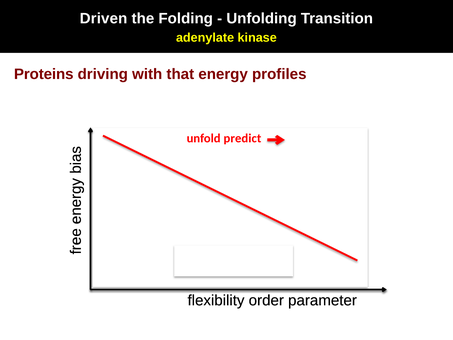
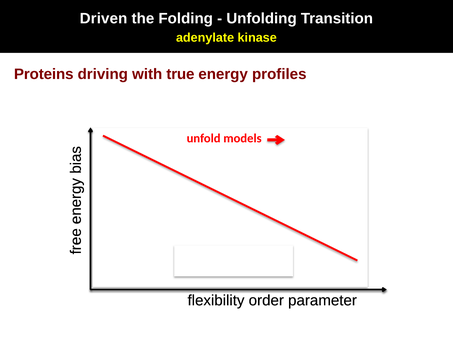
that: that -> true (180, 74)
predict: predict -> models (242, 138)
